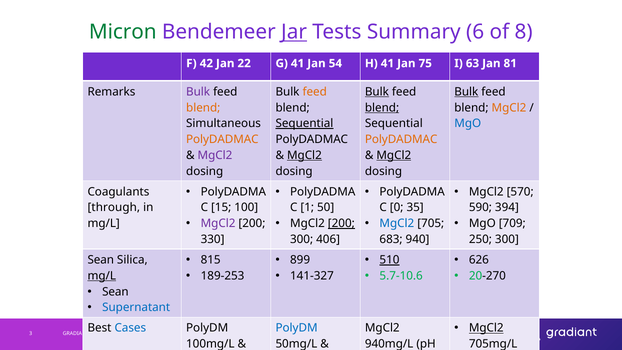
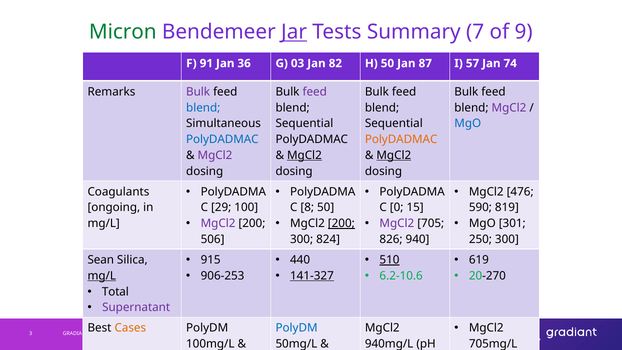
6: 6 -> 7 (475, 32)
8: 8 -> 9 (524, 32)
42: 42 -> 91 (206, 63)
22: 22 -> 36 (244, 63)
G 41: 41 -> 03 (298, 63)
54: 54 -> 82 (335, 63)
H 41: 41 -> 50 (387, 63)
75: 75 -> 87 (425, 63)
63: 63 -> 57 (472, 63)
81: 81 -> 74 (510, 63)
feed colour: orange -> purple (315, 92)
Bulk underline: present -> none (377, 92)
Bulk underline: present -> none (466, 92)
blend colour: orange -> blue (203, 108)
blend underline: present -> none (382, 108)
MgCl2 colour: orange -> purple (509, 108)
Sequential underline: present -> none (304, 124)
PolyDADMAC colour: orange -> blue (222, 139)
570: 570 -> 476 (520, 192)
through: through -> ongoing (114, 208)
15: 15 -> 29 (221, 208)
1: 1 -> 8 (307, 208)
35: 35 -> 15 (415, 208)
394: 394 -> 819 (507, 208)
MgCl2 colour: blue -> purple (397, 223)
709: 709 -> 301 (512, 223)
330: 330 -> 506 (213, 239)
406: 406 -> 824 (328, 239)
683: 683 -> 826 (391, 239)
815: 815 -> 915 (211, 260)
899: 899 -> 440 (300, 260)
626: 626 -> 619 (479, 260)
189-253: 189-253 -> 906-253 (223, 276)
141-327 underline: none -> present (312, 276)
5.7-10.6: 5.7-10.6 -> 6.2-10.6 (401, 276)
Sean: Sean -> Total (115, 292)
Supernatant colour: blue -> purple (136, 307)
MgCl2 underline: present -> none (486, 328)
Cases colour: blue -> orange (130, 328)
